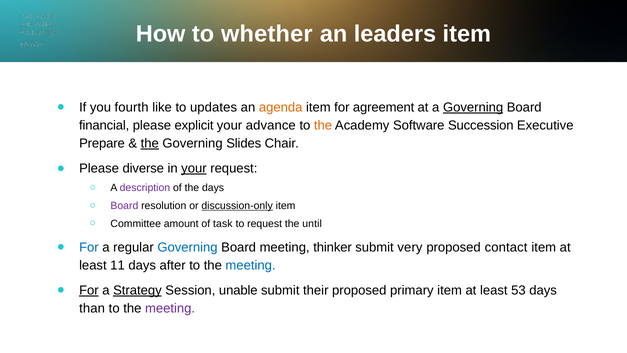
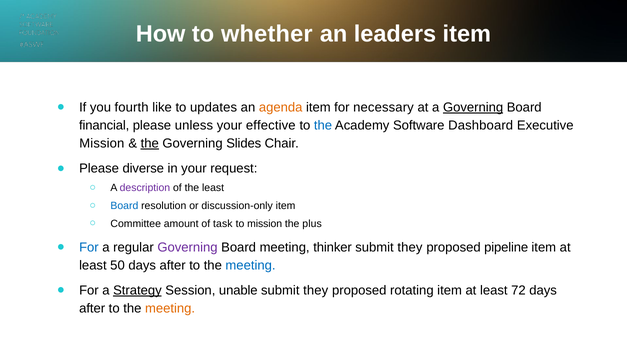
agreement: agreement -> necessary (383, 107)
explicit: explicit -> unless (194, 125)
advance: advance -> effective (271, 125)
the colour: orange -> blue (323, 125)
Succession: Succession -> Dashboard (481, 125)
Prepare: Prepare -> Mission (102, 143)
your underline: present -> none (194, 168)
the days: days -> least (213, 188)
Board colour: purple -> blue (124, 206)
discussion-only underline: present -> none (237, 206)
to request: request -> mission (265, 223)
until: until -> plus (312, 223)
Governing colour: blue -> purple (187, 247)
very: very -> they (410, 247)
contact: contact -> pipeline (506, 247)
11: 11 -> 50 (118, 265)
For underline: present -> none (89, 290)
their: their -> they (316, 290)
primary: primary -> rotating (412, 290)
53: 53 -> 72 (518, 290)
than: than -> after (92, 308)
meeting colour: purple -> orange (170, 308)
